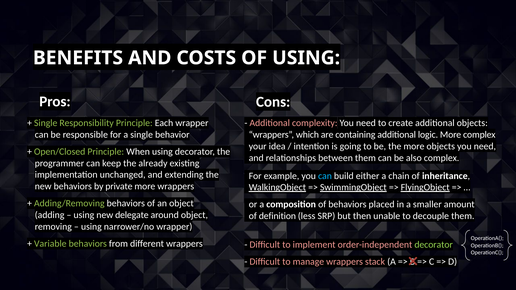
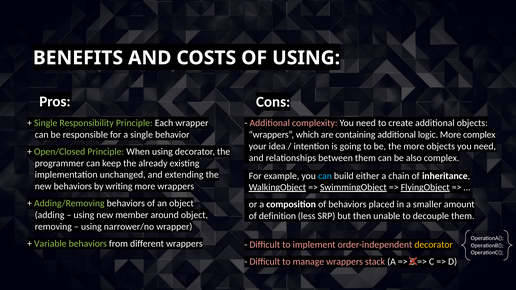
private: private -> writing (119, 187)
delegate: delegate -> member (132, 215)
decorator colour: light green -> yellow (434, 245)
